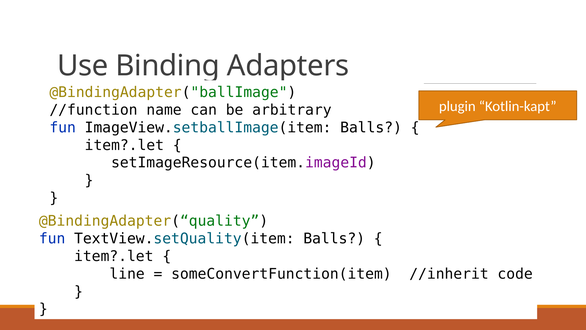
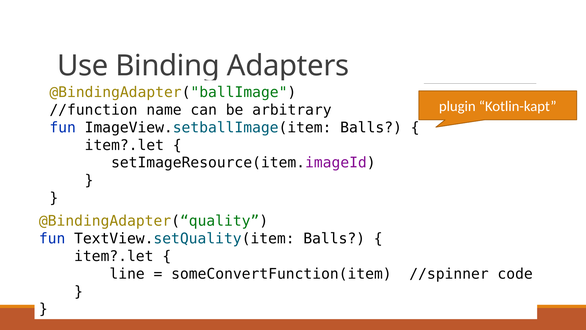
//inherit: //inherit -> //spinner (449, 274)
